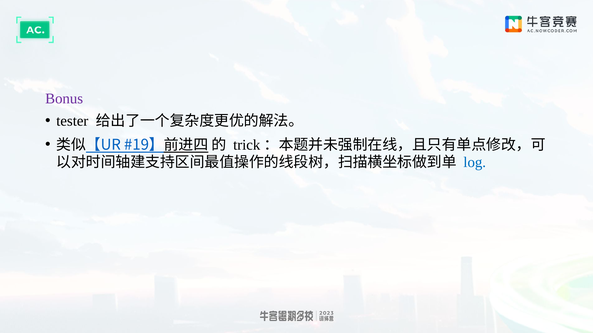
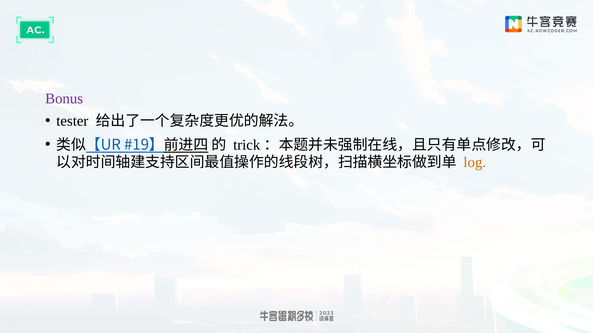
log colour: blue -> orange (475, 163)
